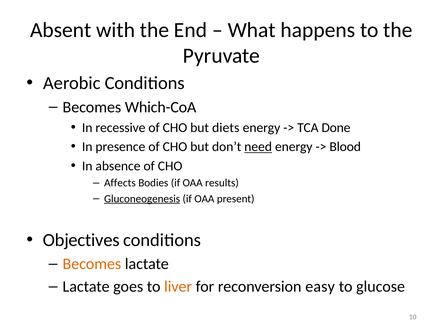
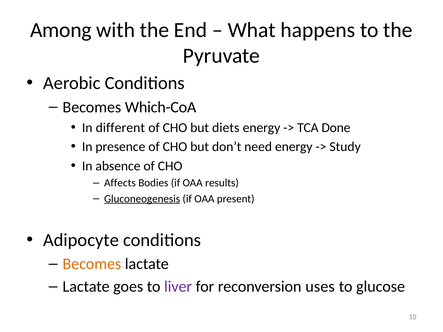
Absent: Absent -> Among (61, 30)
recessive: recessive -> different (120, 128)
need underline: present -> none (258, 147)
Blood: Blood -> Study (345, 147)
Objectives: Objectives -> Adipocyte (81, 240)
liver colour: orange -> purple (178, 287)
easy: easy -> uses (320, 287)
